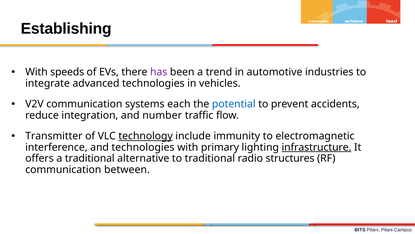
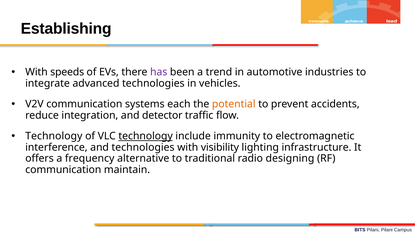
potential colour: blue -> orange (234, 104)
number: number -> detector (162, 115)
Transmitter: Transmitter -> Technology (54, 136)
primary: primary -> visibility (220, 147)
infrastructure underline: present -> none (317, 147)
a traditional: traditional -> frequency (90, 158)
structures: structures -> designing (290, 158)
between: between -> maintain (127, 169)
